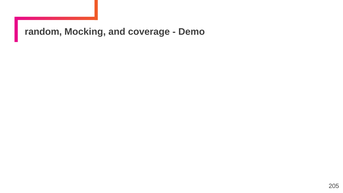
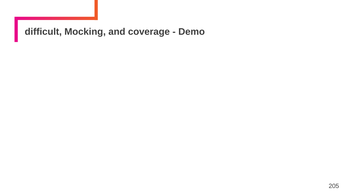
random: random -> difficult (43, 32)
